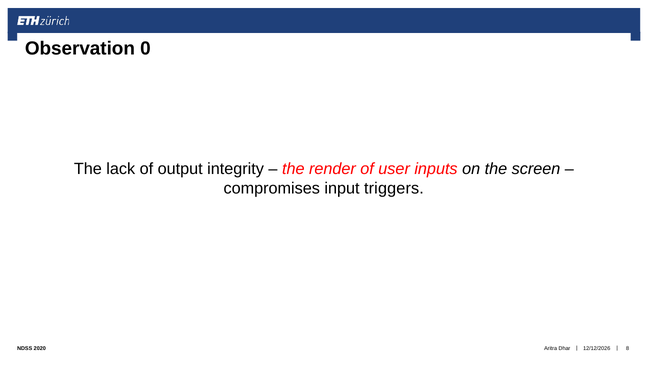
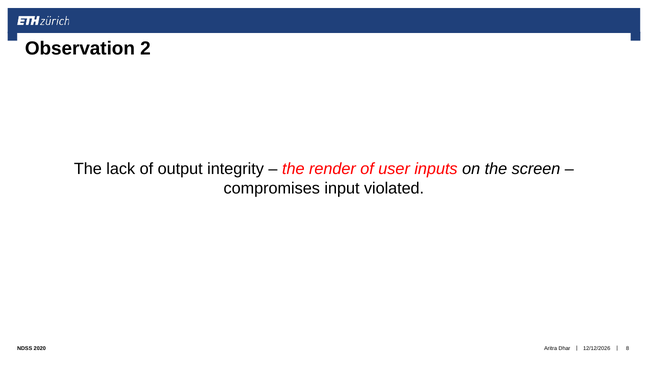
0: 0 -> 2 (145, 49)
triggers: triggers -> violated (394, 188)
